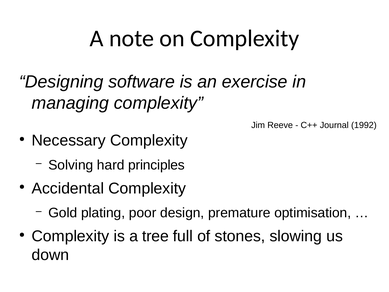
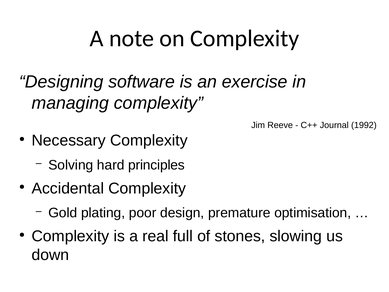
tree: tree -> real (155, 236)
